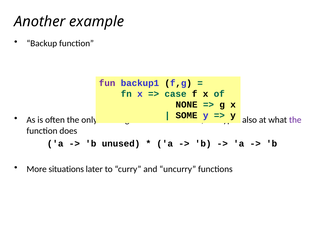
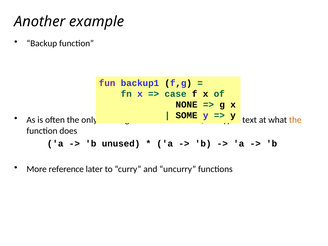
also: also -> text (250, 120)
the colour: purple -> orange (295, 120)
situations: situations -> reference (66, 169)
